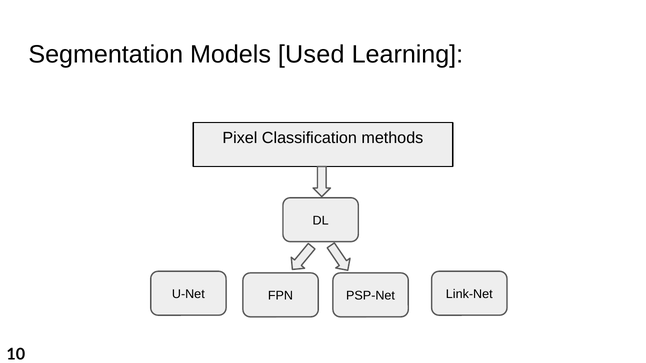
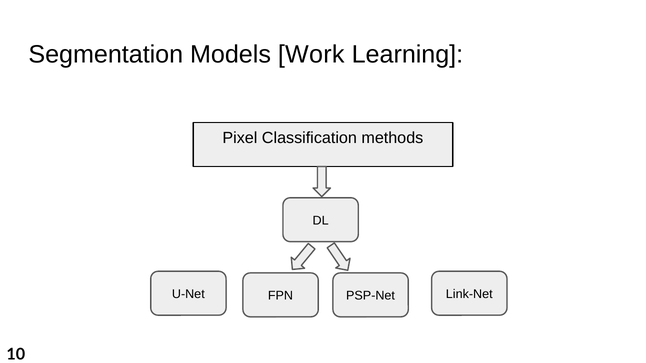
Used: Used -> Work (311, 55)
